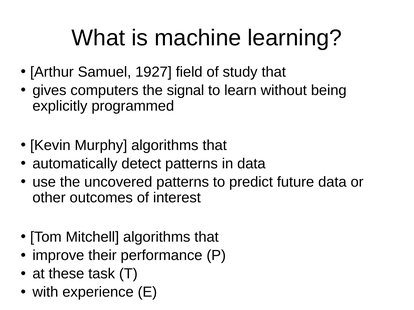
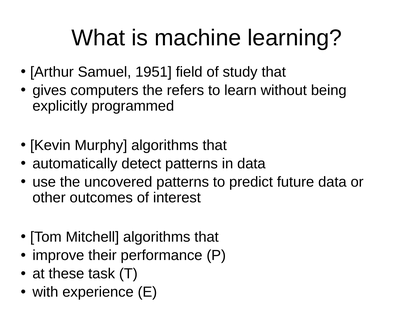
1927: 1927 -> 1951 (154, 72)
signal: signal -> refers (185, 90)
